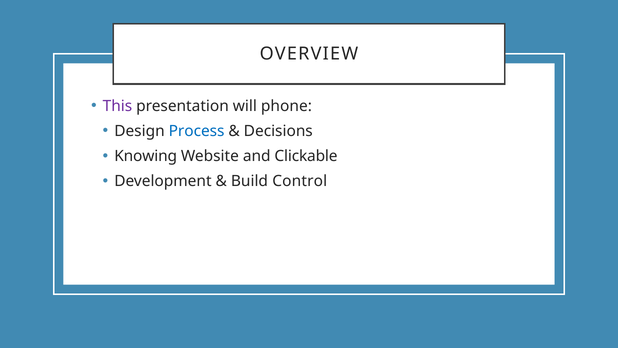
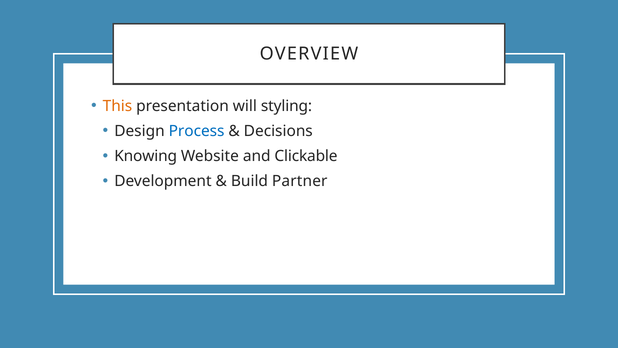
This colour: purple -> orange (117, 106)
phone: phone -> styling (287, 106)
Control: Control -> Partner (300, 181)
